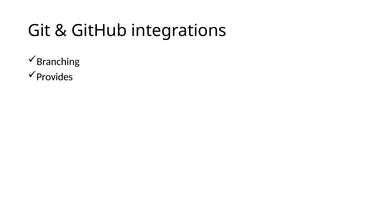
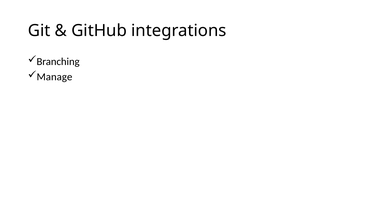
Provides: Provides -> Manage (54, 77)
